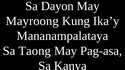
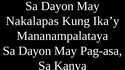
Mayroong: Mayroong -> Nakalapas (32, 21)
Taong: Taong -> Dayon (35, 51)
